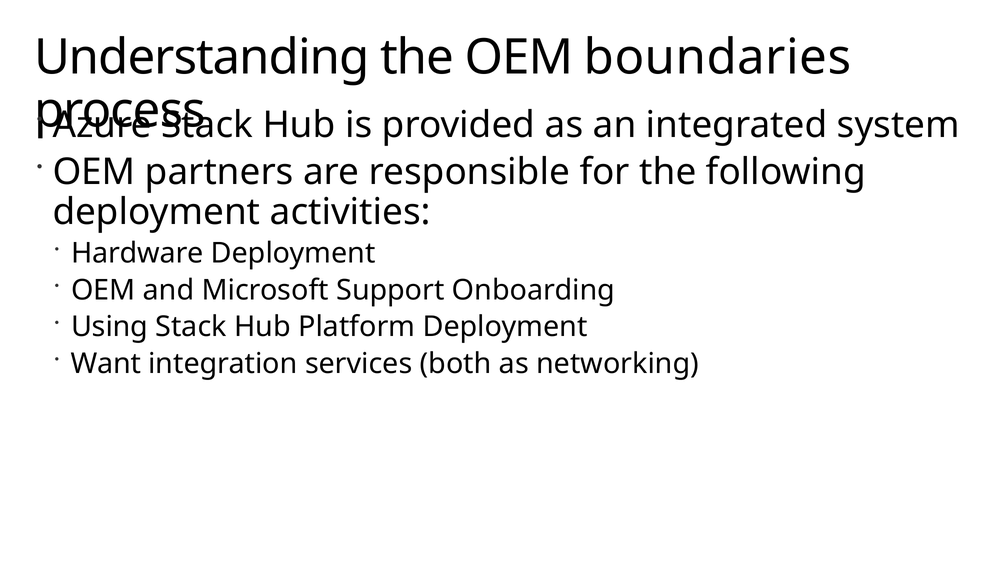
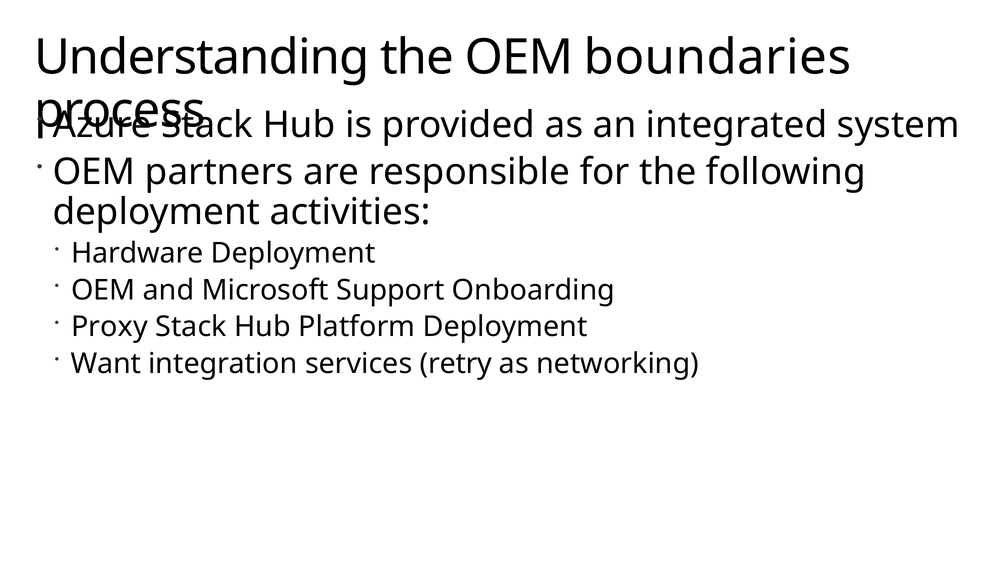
Using: Using -> Proxy (109, 327)
both: both -> retry (456, 364)
